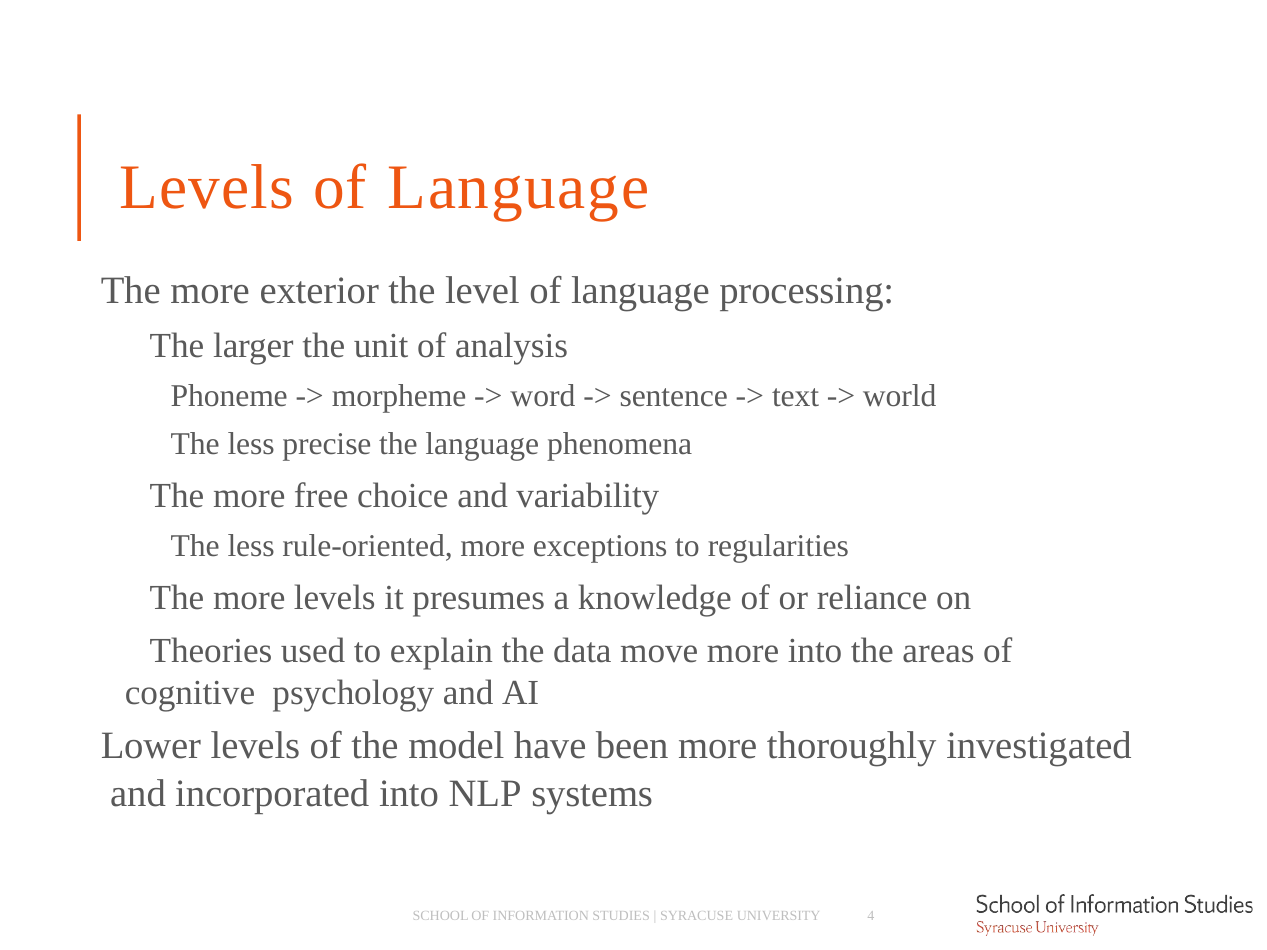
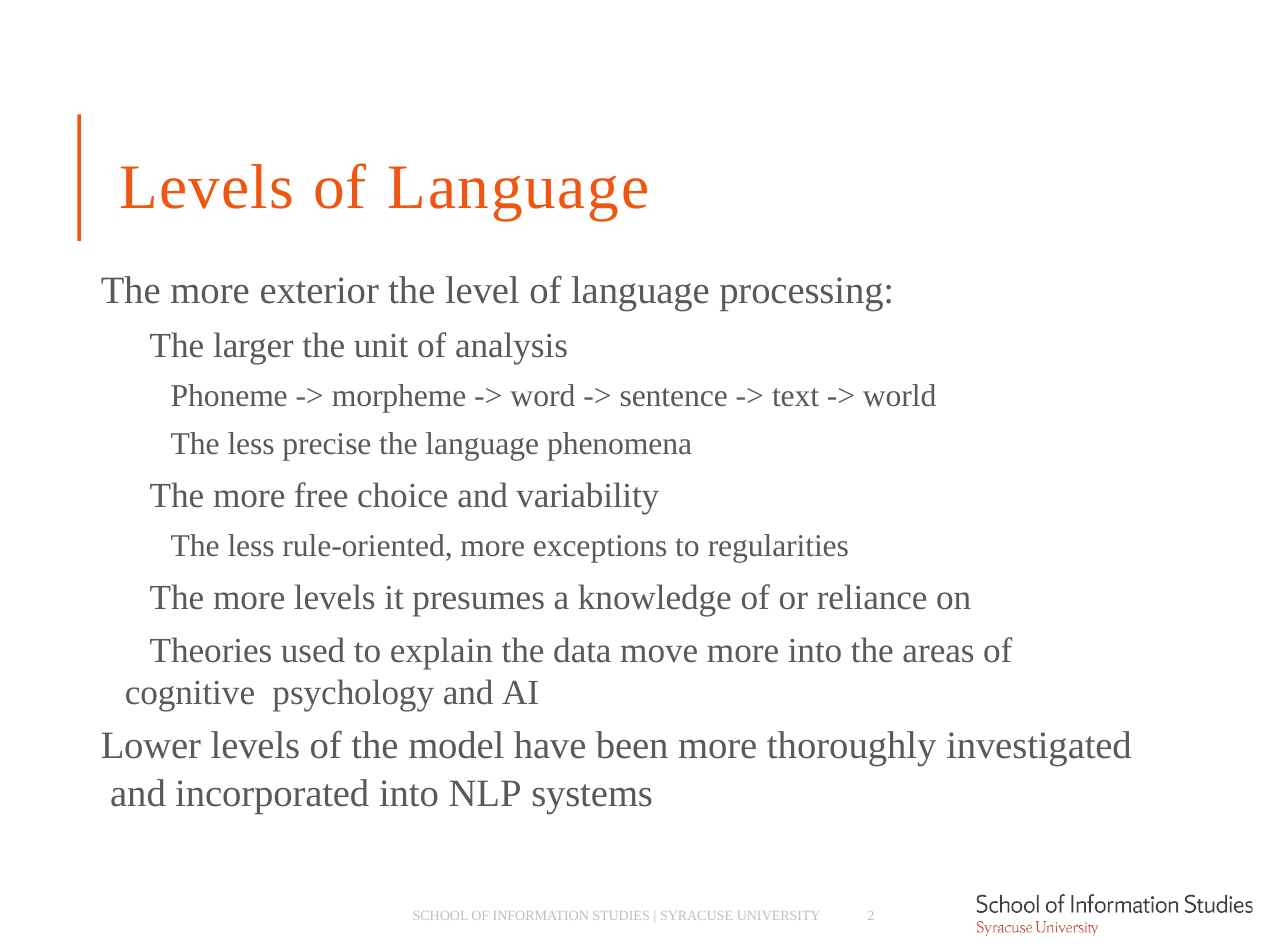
4: 4 -> 2 (871, 916)
